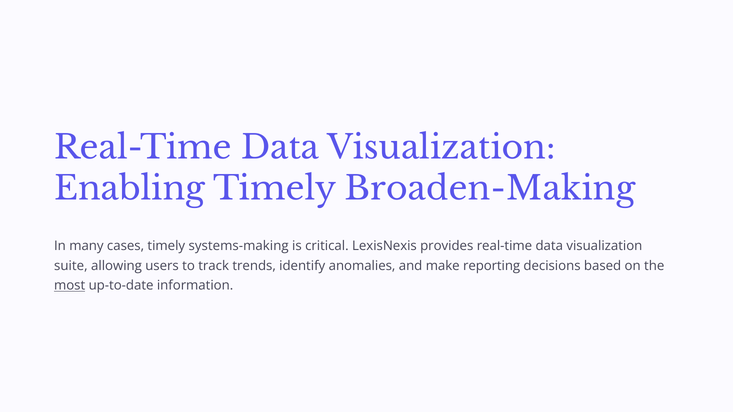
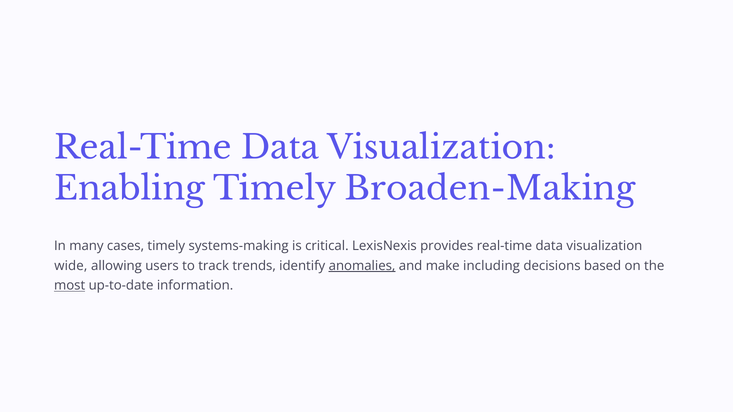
suite: suite -> wide (71, 266)
anomalies underline: none -> present (362, 266)
reporting: reporting -> including (491, 266)
